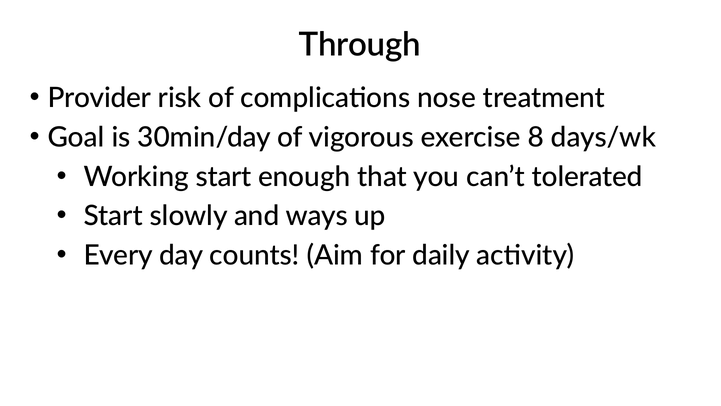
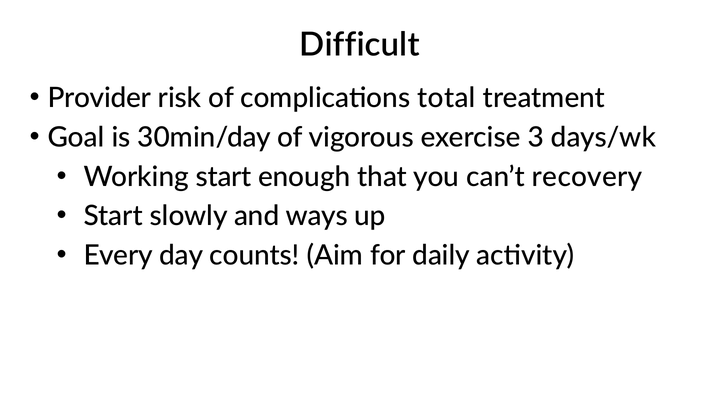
Through: Through -> Difficult (360, 45)
nose: nose -> total (446, 98)
8: 8 -> 3 (536, 137)
tolerated: tolerated -> recovery (587, 177)
